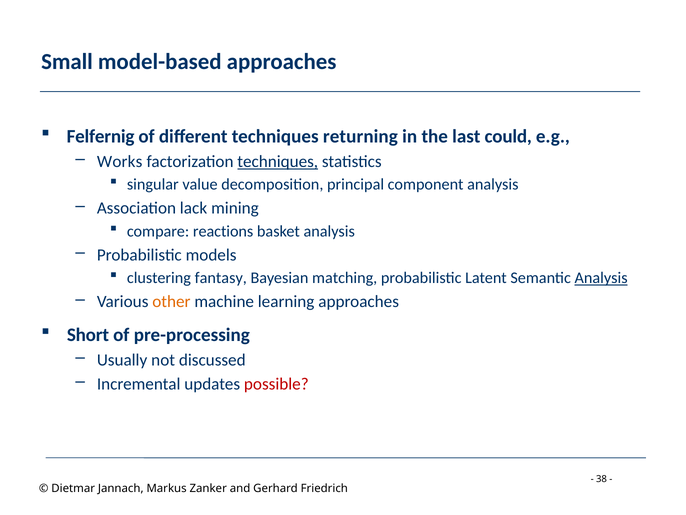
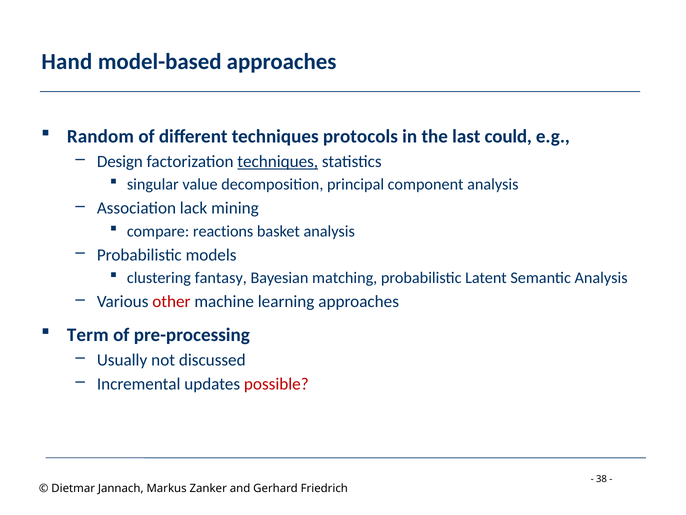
Small: Small -> Hand (67, 62)
Felfernig: Felfernig -> Random (100, 136)
returning: returning -> protocols (360, 136)
Works: Works -> Design (120, 161)
Analysis underline: present -> none (601, 278)
other colour: orange -> red (171, 301)
Short: Short -> Term (88, 335)
